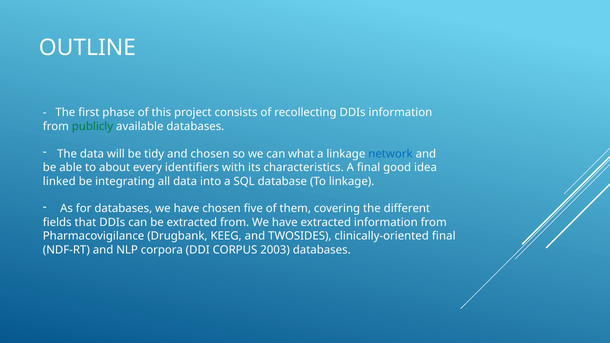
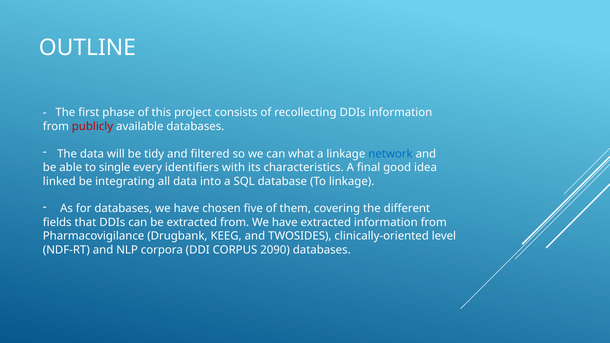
publicly colour: green -> red (92, 126)
and chosen: chosen -> filtered (210, 154)
about: about -> single (115, 168)
clinically-oriented final: final -> level (444, 236)
2003: 2003 -> 2090 (275, 250)
